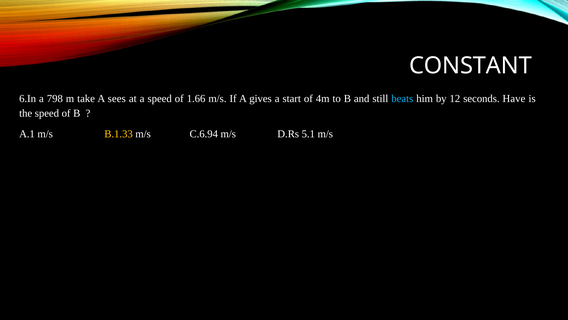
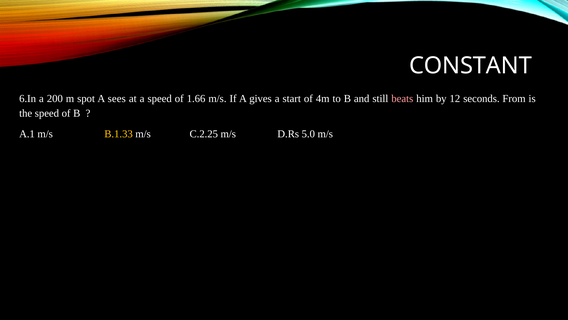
798: 798 -> 200 (55, 98)
take: take -> spot (86, 98)
beats colour: light blue -> pink (402, 98)
Have: Have -> From (514, 98)
C.6.94: C.6.94 -> C.2.25 (204, 134)
5.1: 5.1 -> 5.0 (308, 134)
